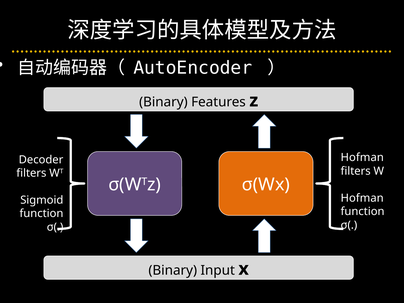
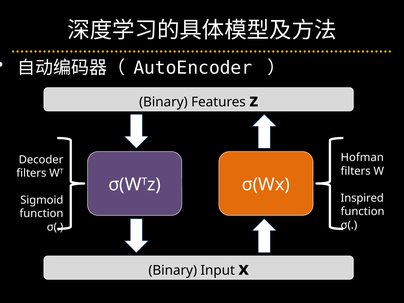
Hofman: Hofman -> Inspired (362, 198)
